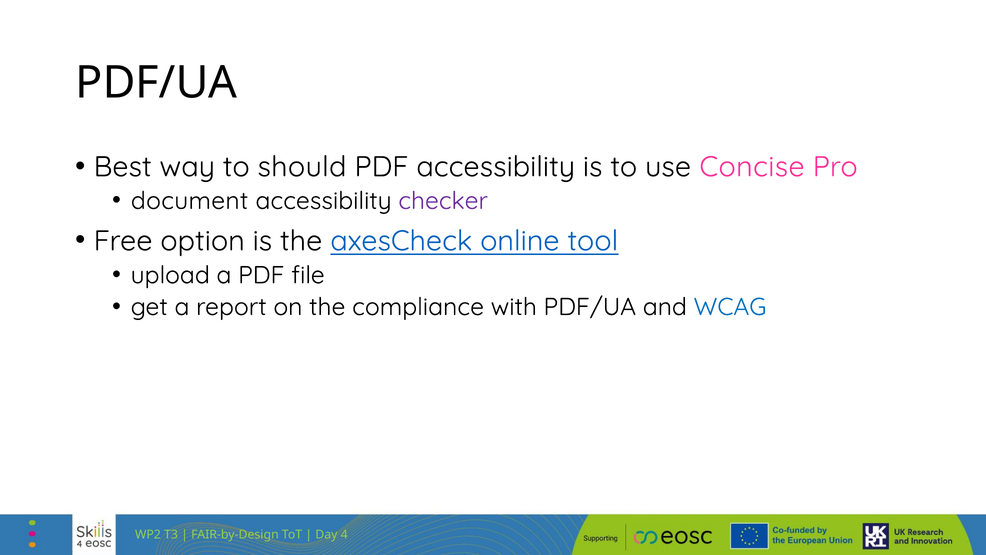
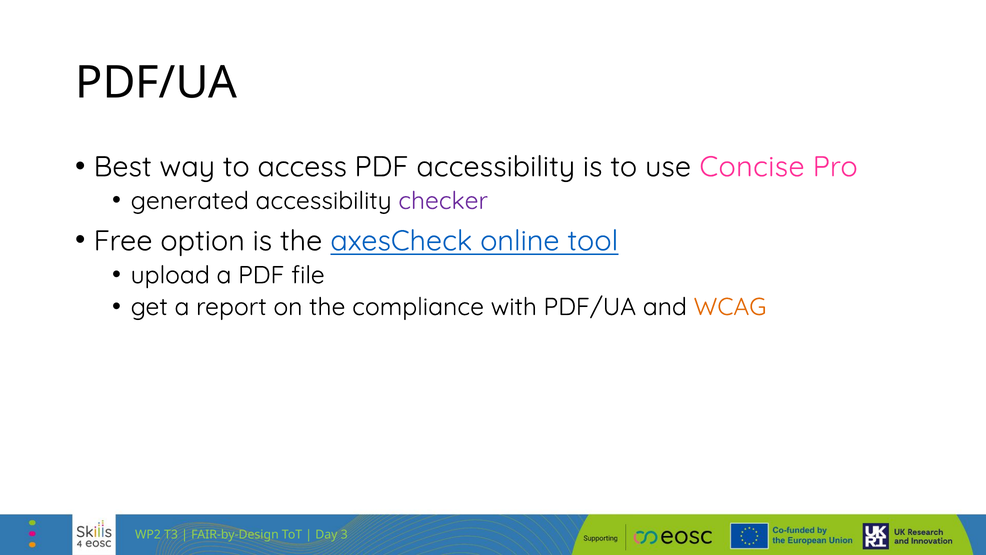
should: should -> access (302, 167)
document: document -> generated (190, 201)
WCAG colour: blue -> orange (730, 307)
4: 4 -> 3 (344, 534)
